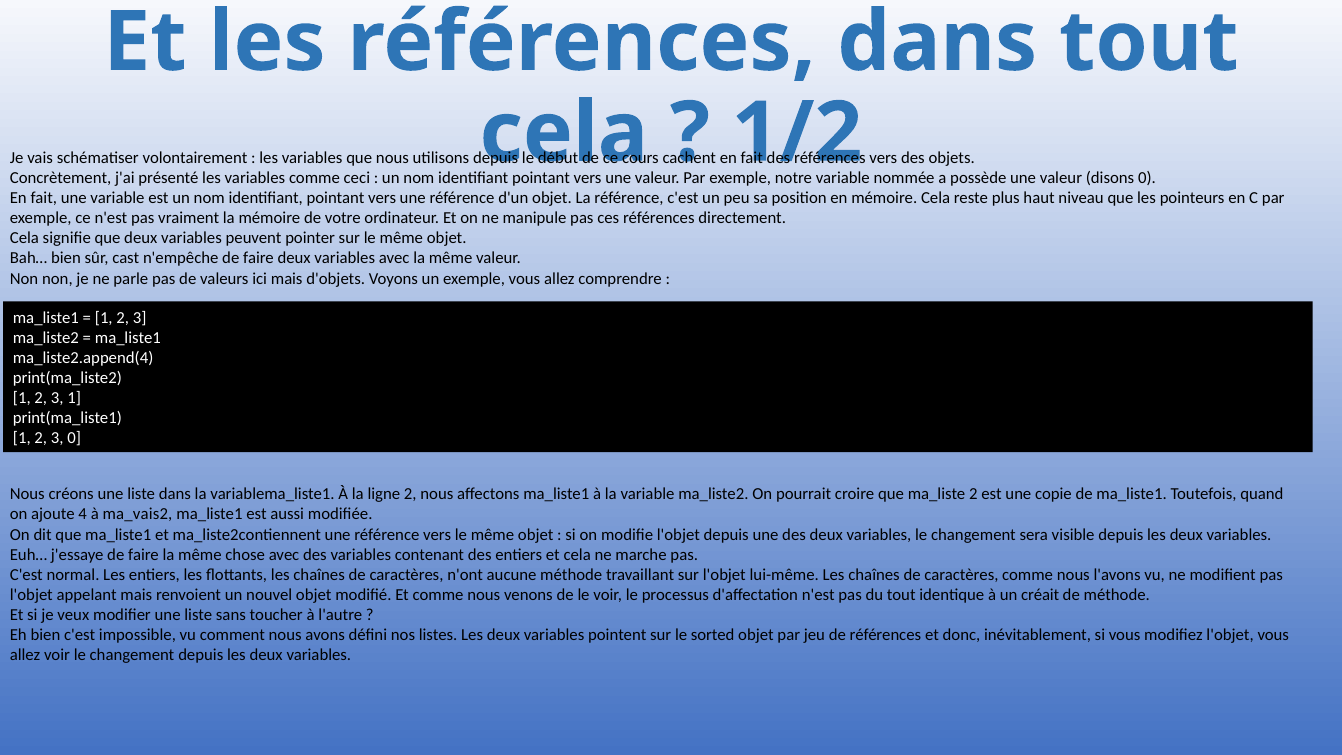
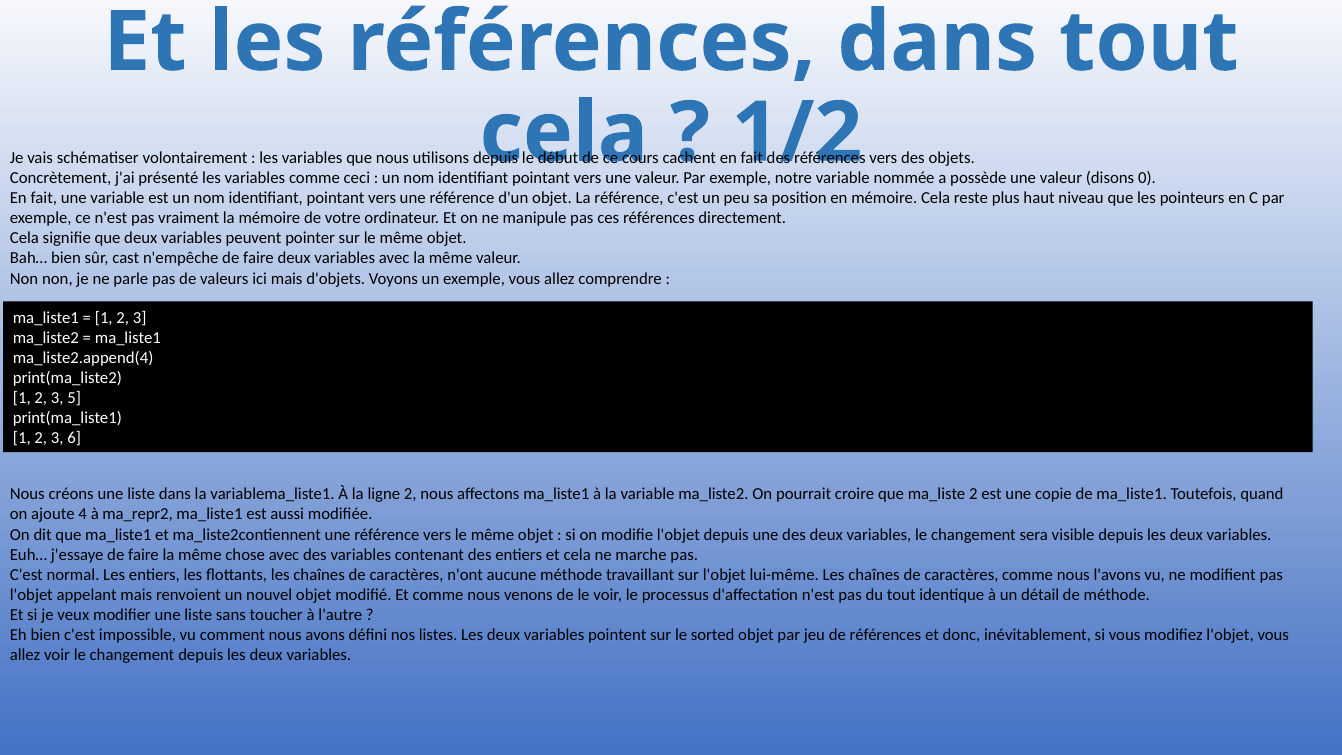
3 1: 1 -> 5 (74, 398)
3 0: 0 -> 6 (74, 438)
ma_vais2: ma_vais2 -> ma_repr2 (138, 514)
créait: créait -> détail (1040, 595)
